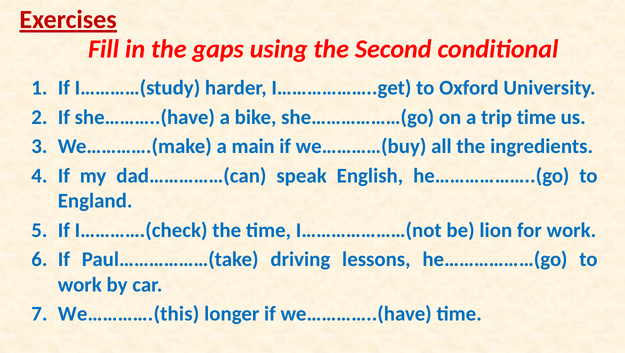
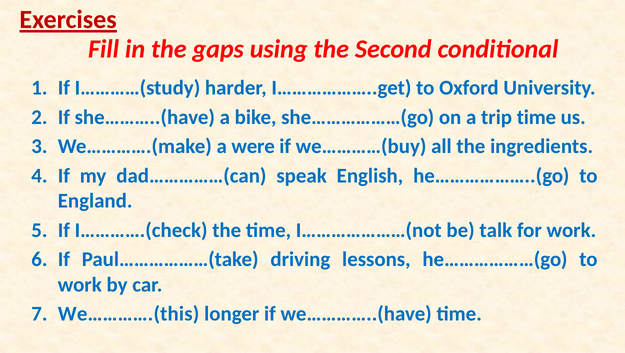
main: main -> were (253, 146)
lion: lion -> talk (496, 230)
